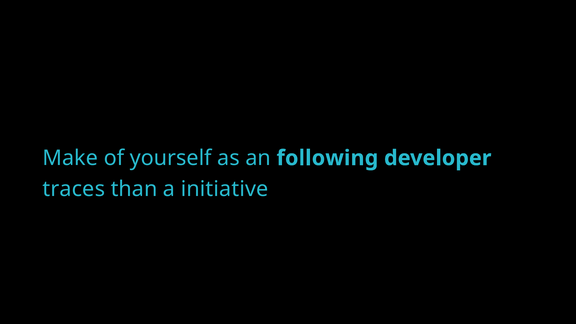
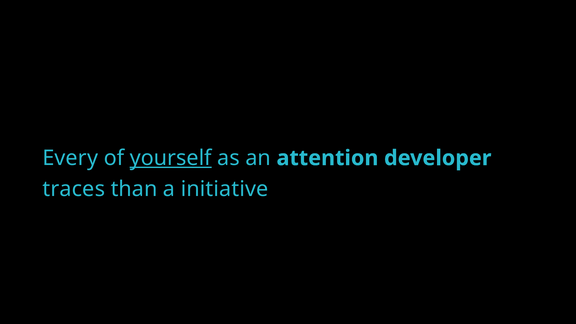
Make: Make -> Every (70, 158)
yourself underline: none -> present (171, 158)
following: following -> attention (327, 158)
